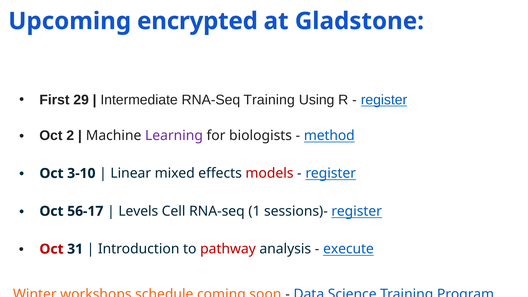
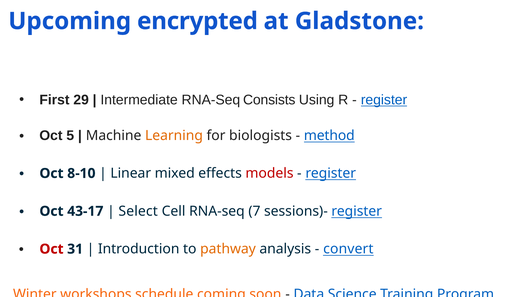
RNA-Seq Training: Training -> Consists (269, 100)
2: 2 -> 5 (70, 136)
Learning colour: purple -> orange (174, 136)
3-10: 3-10 -> 8-10 (81, 173)
56-17: 56-17 -> 43-17 (85, 211)
Levels: Levels -> Select (138, 211)
1: 1 -> 7 (254, 211)
pathway colour: red -> orange (228, 249)
execute: execute -> convert (348, 249)
